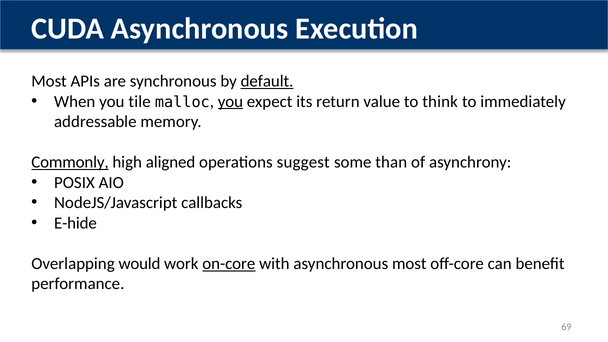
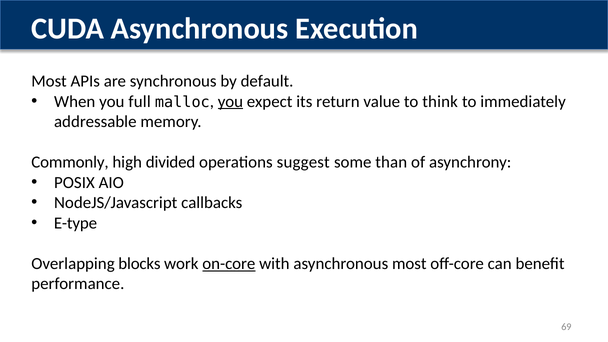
default underline: present -> none (267, 81)
tile: tile -> full (140, 101)
Commonly underline: present -> none (70, 162)
aligned: aligned -> divided (171, 162)
E-hide: E-hide -> E-type (75, 223)
would: would -> blocks (139, 264)
